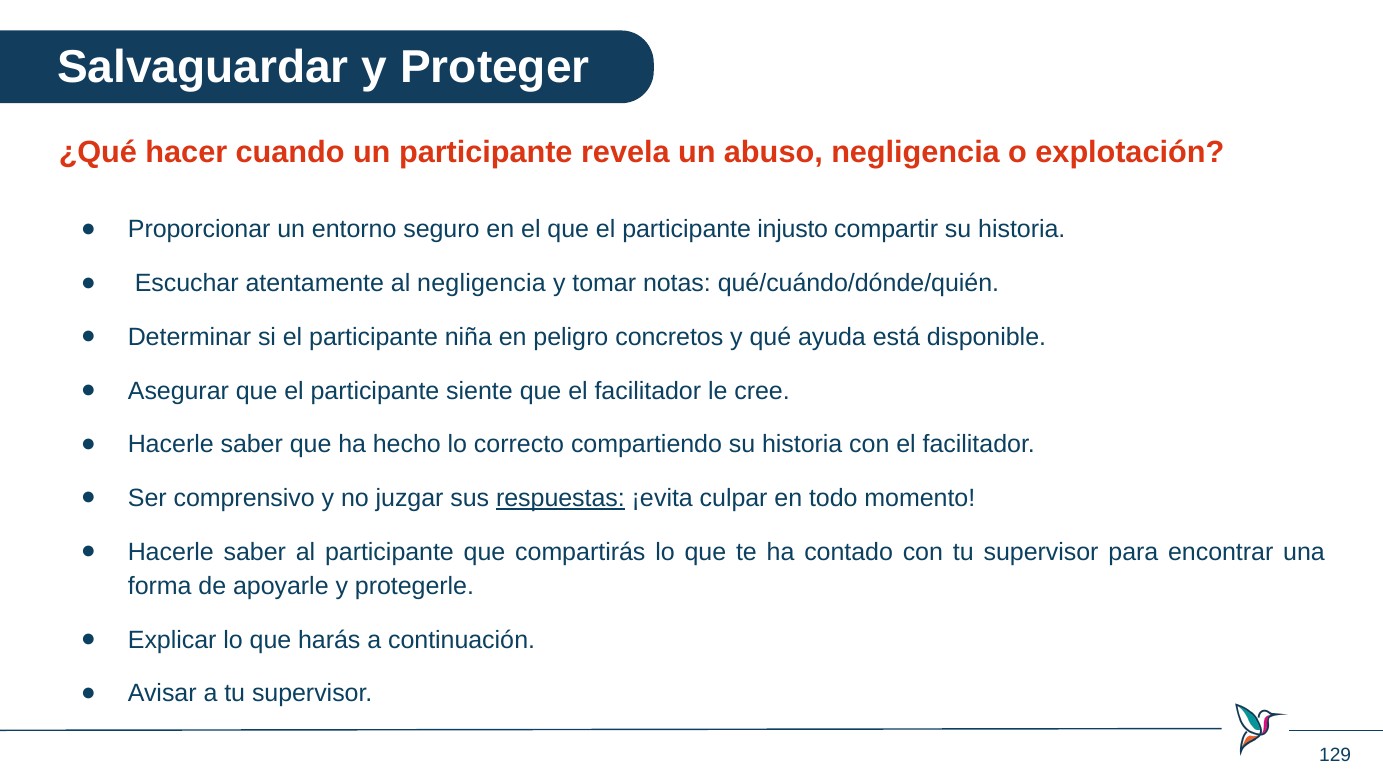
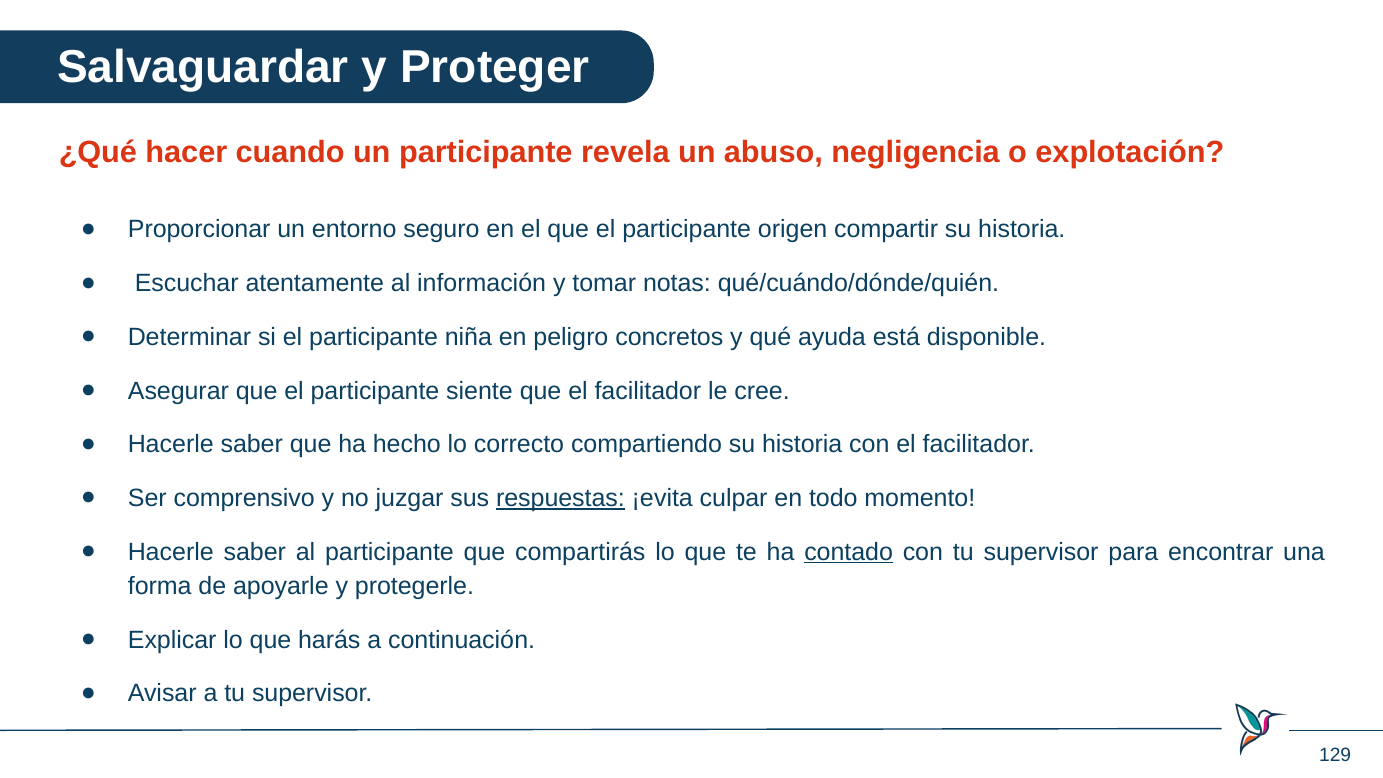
injusto: injusto -> origen (793, 230)
al negligencia: negligencia -> información (482, 283)
contado underline: none -> present (849, 552)
